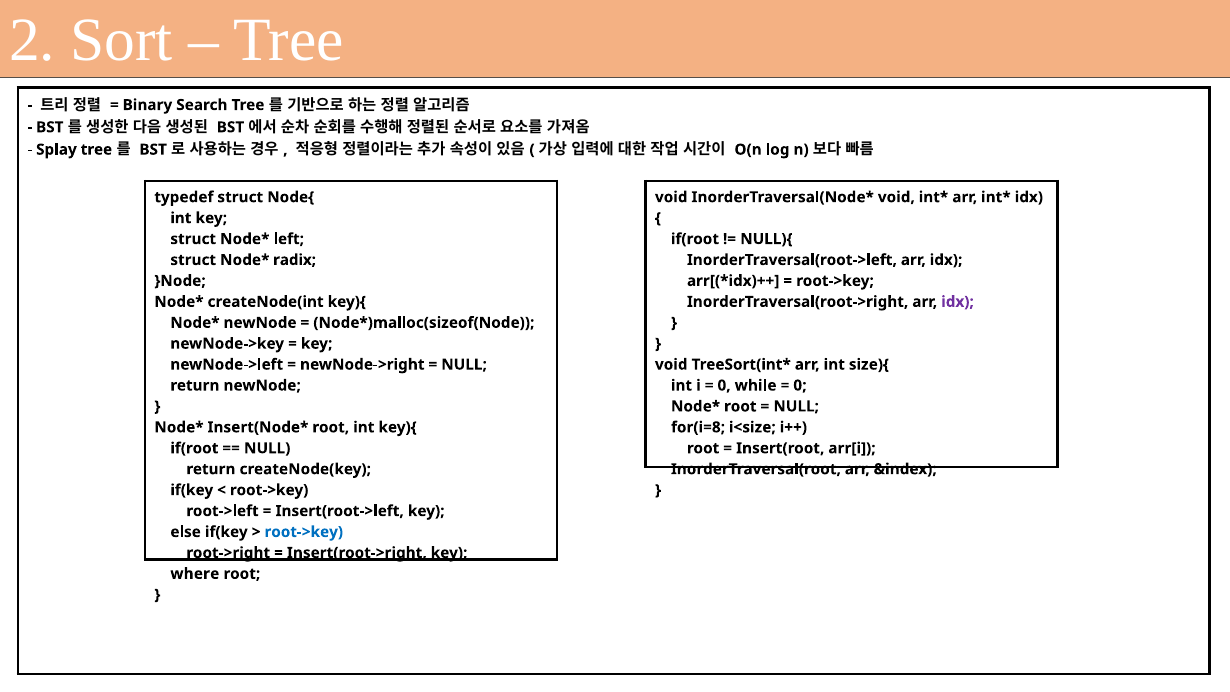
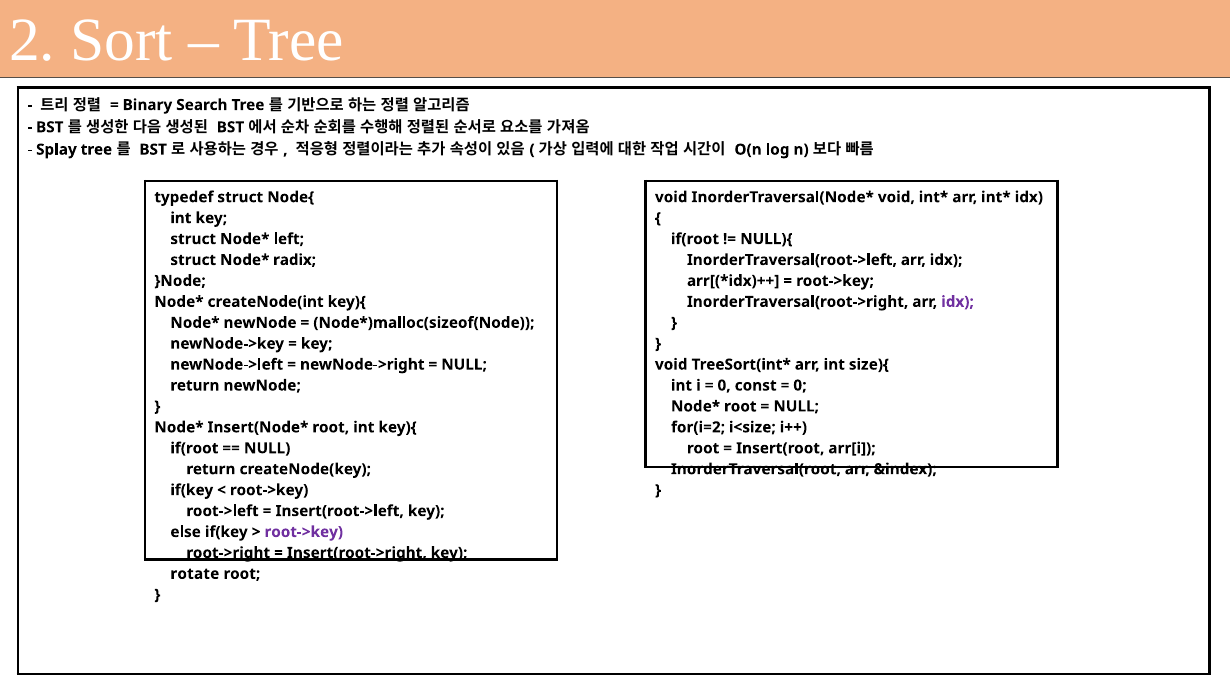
while: while -> const (756, 385)
for(i=8: for(i=8 -> for(i=2 (698, 427)
root->key colour: blue -> purple (304, 532)
where: where -> rotate (195, 574)
